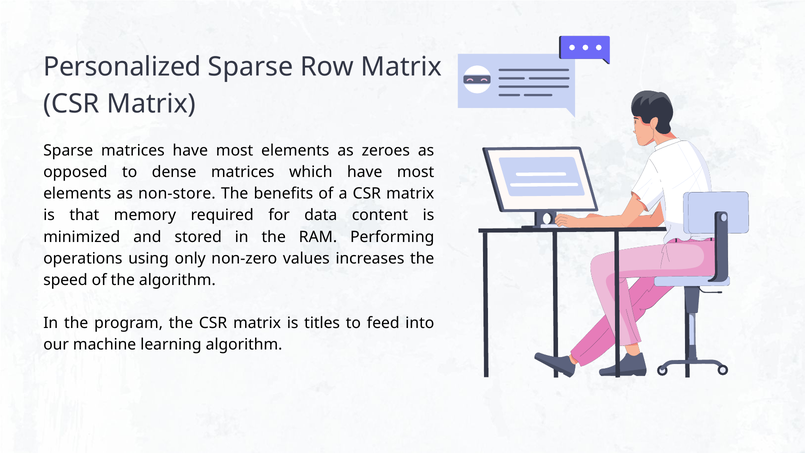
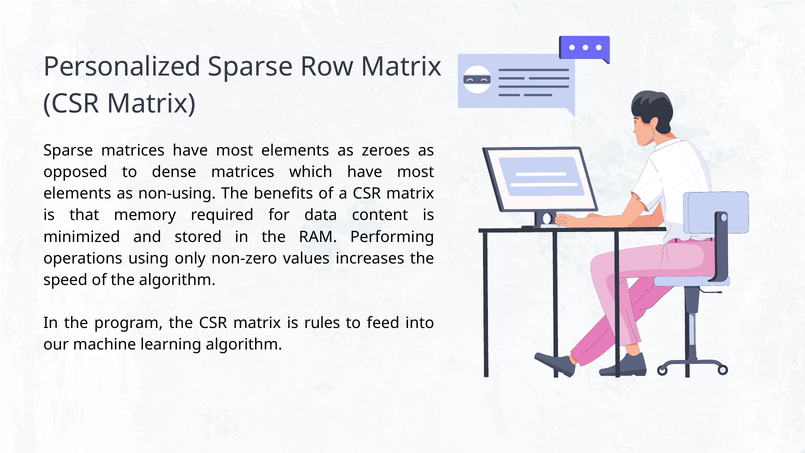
non-store: non-store -> non-using (177, 194)
titles: titles -> rules (322, 323)
